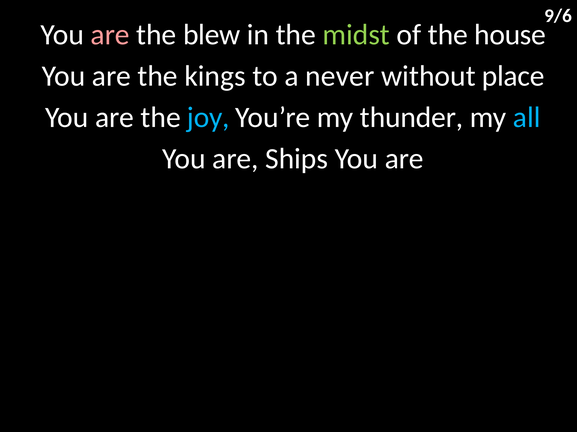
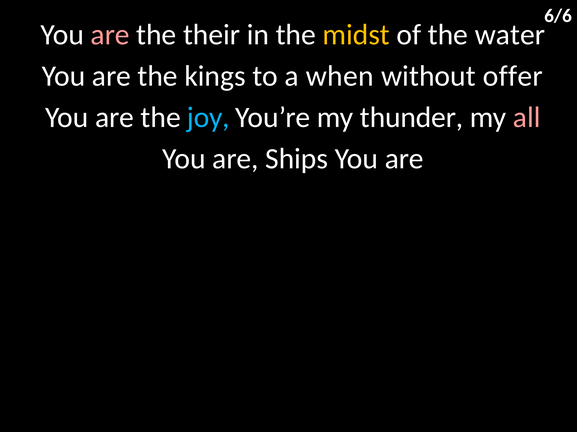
9/6: 9/6 -> 6/6 (558, 16)
blew: blew -> their (212, 35)
midst colour: light green -> yellow (356, 35)
house: house -> water (510, 35)
never: never -> when (340, 76)
place: place -> offer (513, 76)
all colour: light blue -> pink (527, 118)
